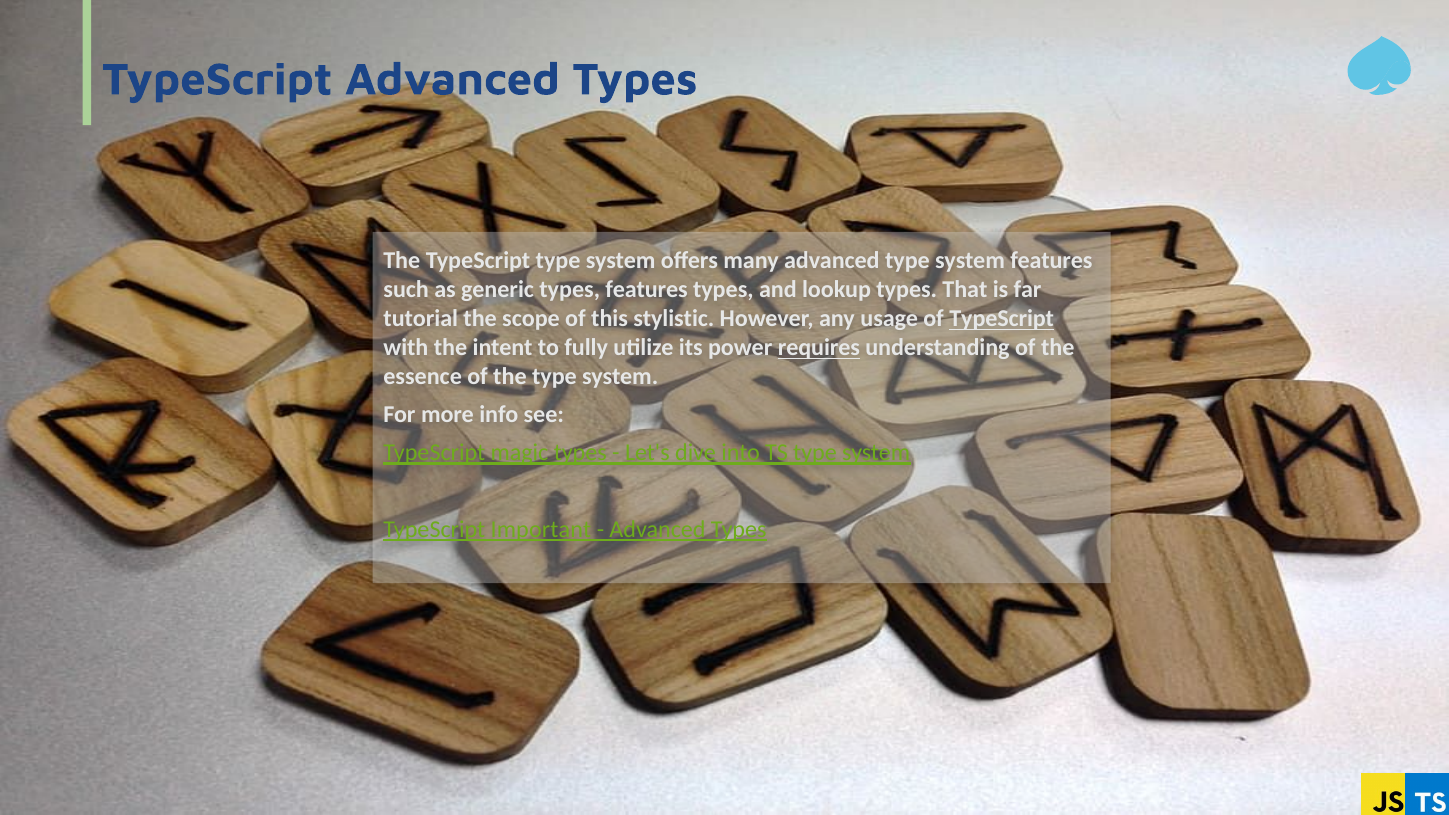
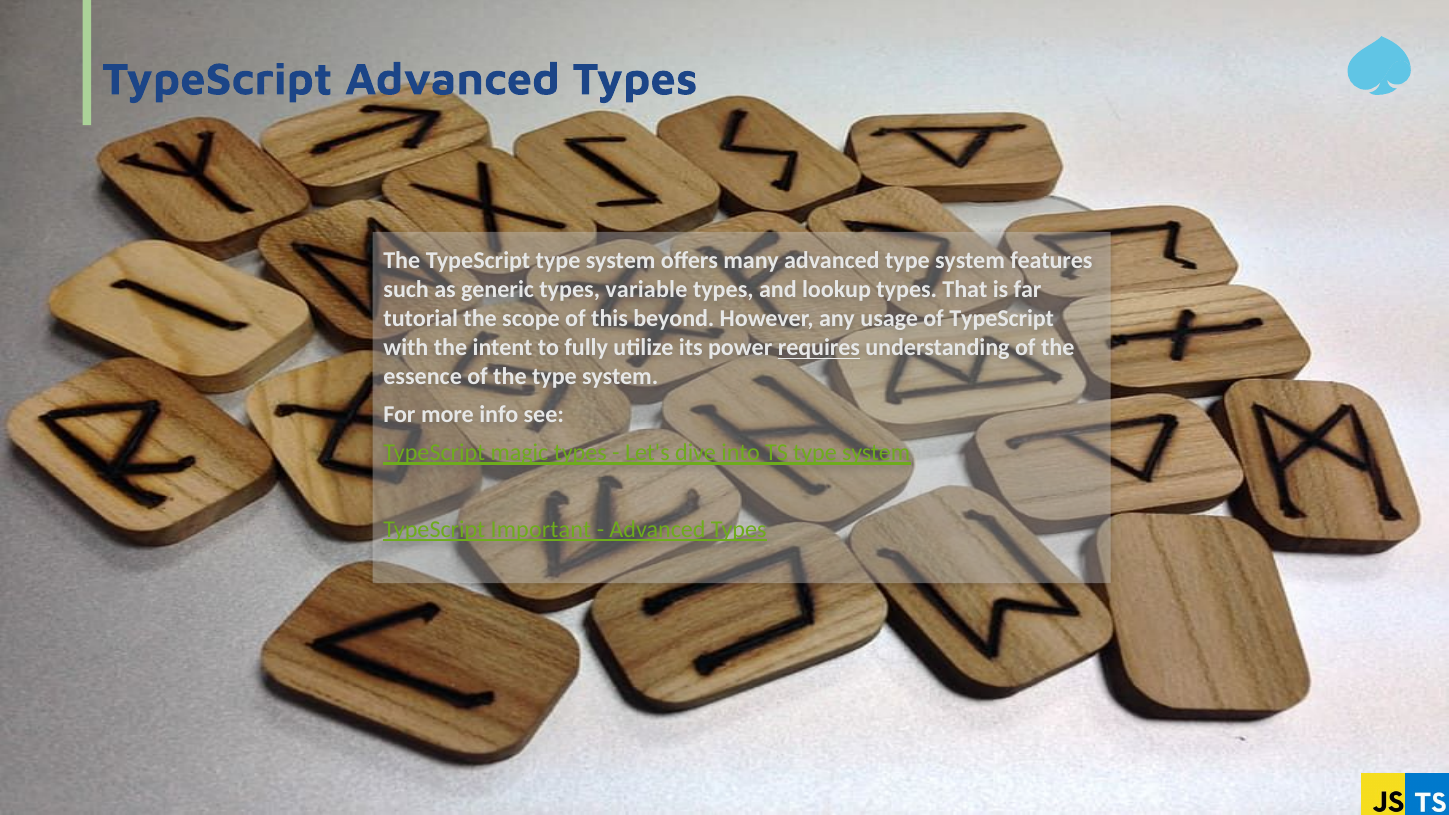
types features: features -> variable (646, 290)
stylistic: stylistic -> beyond (674, 319)
TypeScript underline: present -> none (1002, 319)
